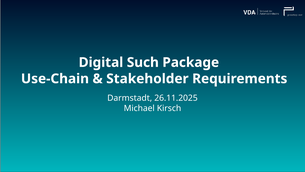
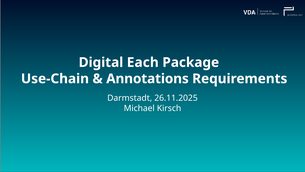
Such: Such -> Each (143, 62)
Stakeholder: Stakeholder -> Annotations (147, 79)
